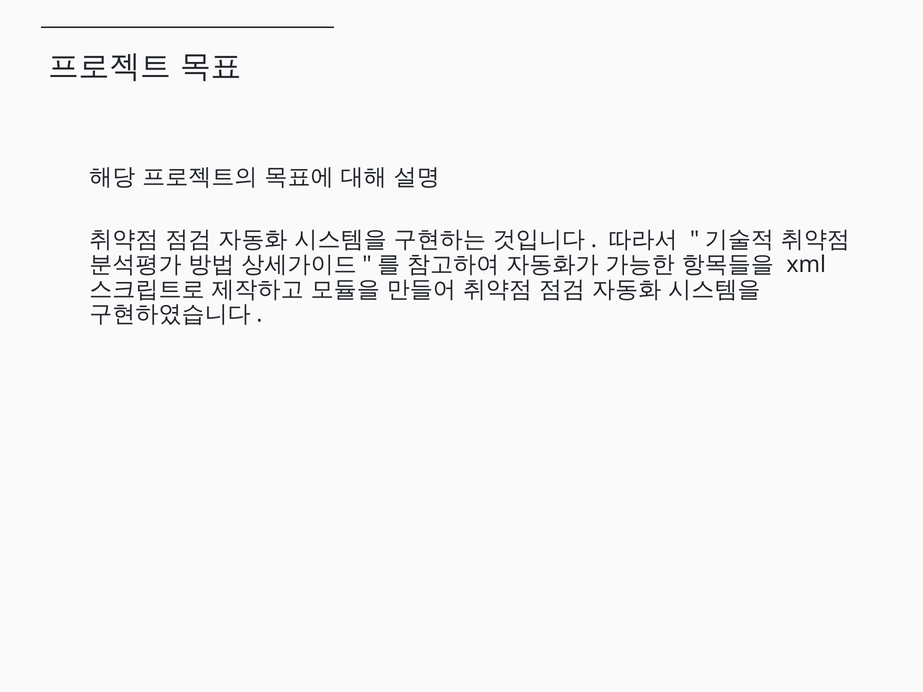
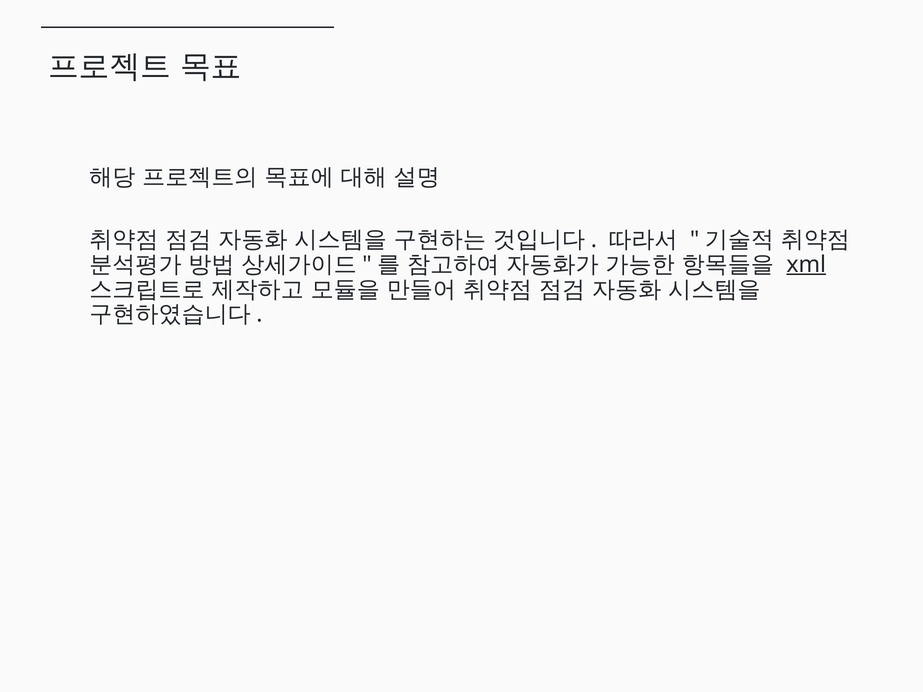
xml underline: none -> present (806, 265)
